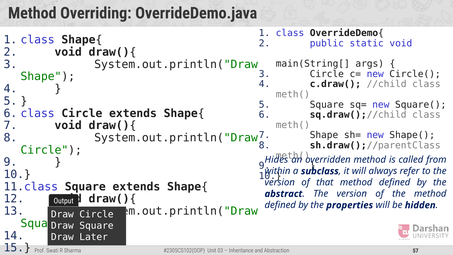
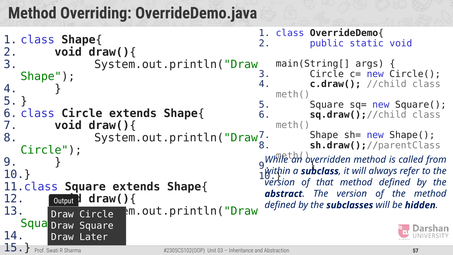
Hides: Hides -> While (276, 160)
properties: properties -> subclasses (350, 205)
